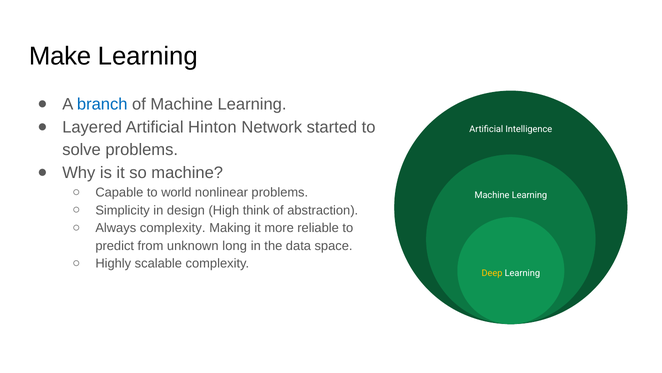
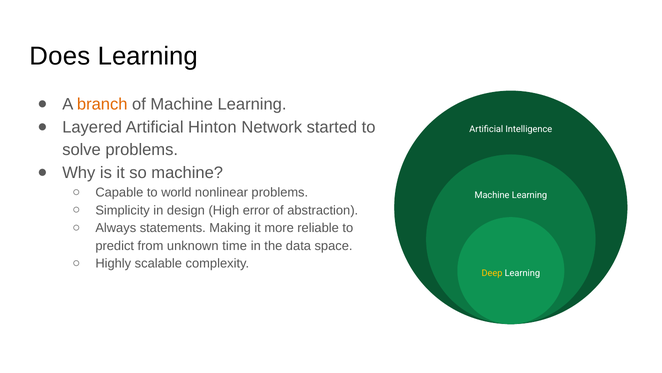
Make: Make -> Does (60, 56)
branch colour: blue -> orange (102, 104)
think: think -> error (256, 210)
Always complexity: complexity -> statements (173, 228)
long: long -> time (235, 246)
